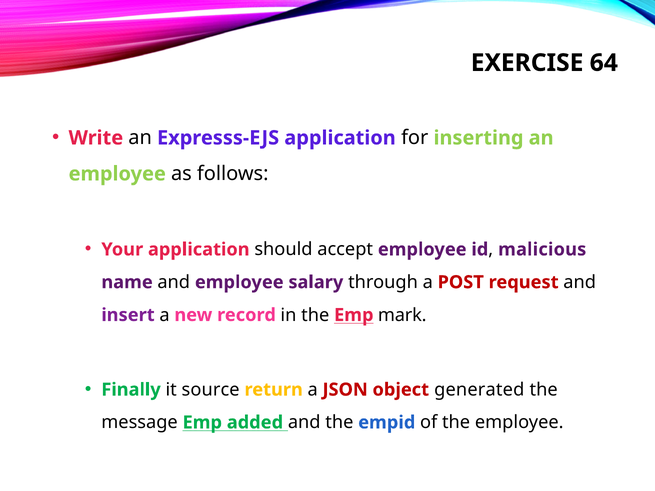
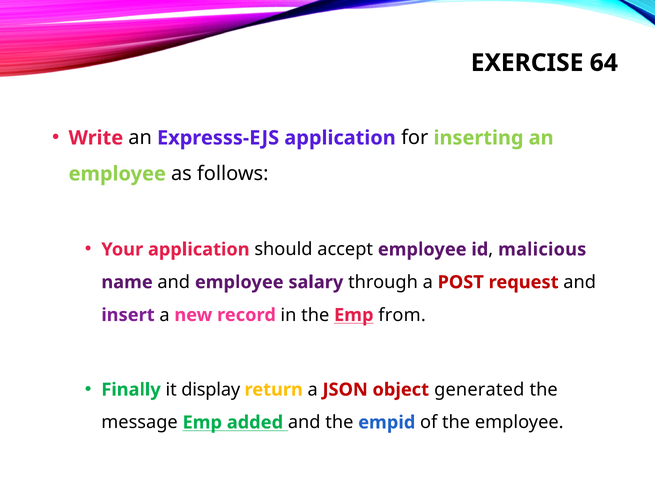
mark: mark -> from (402, 315)
source: source -> display (211, 390)
